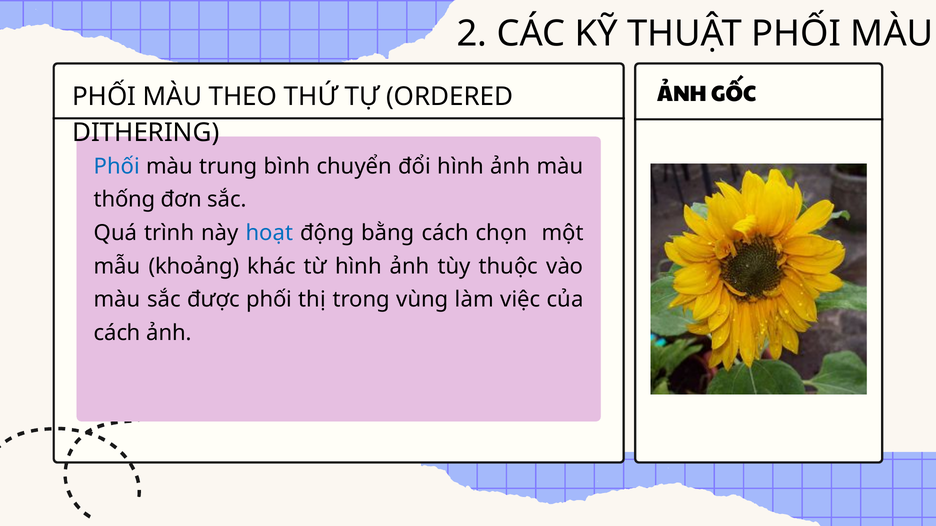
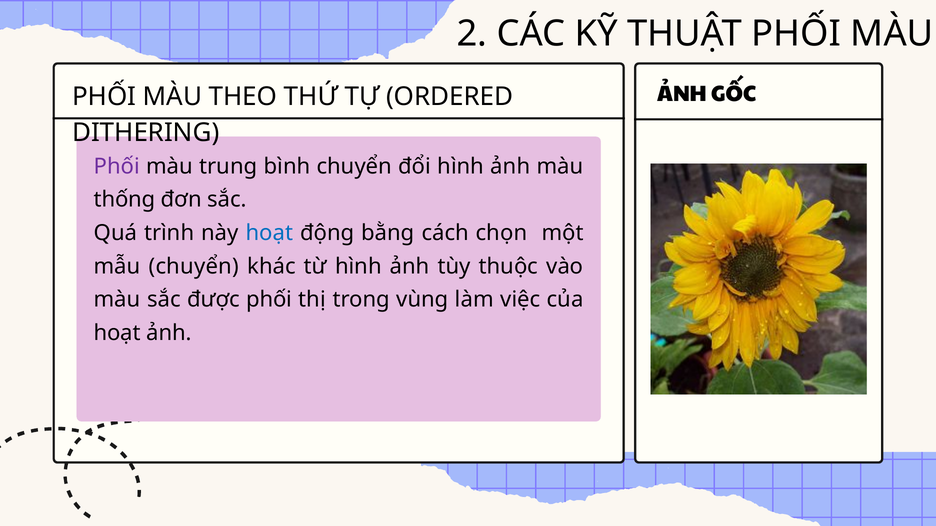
Phối colour: blue -> purple (117, 166)
mẫu khoảng: khoảng -> chuyển (194, 267)
cách: cách -> hoạt (117, 333)
